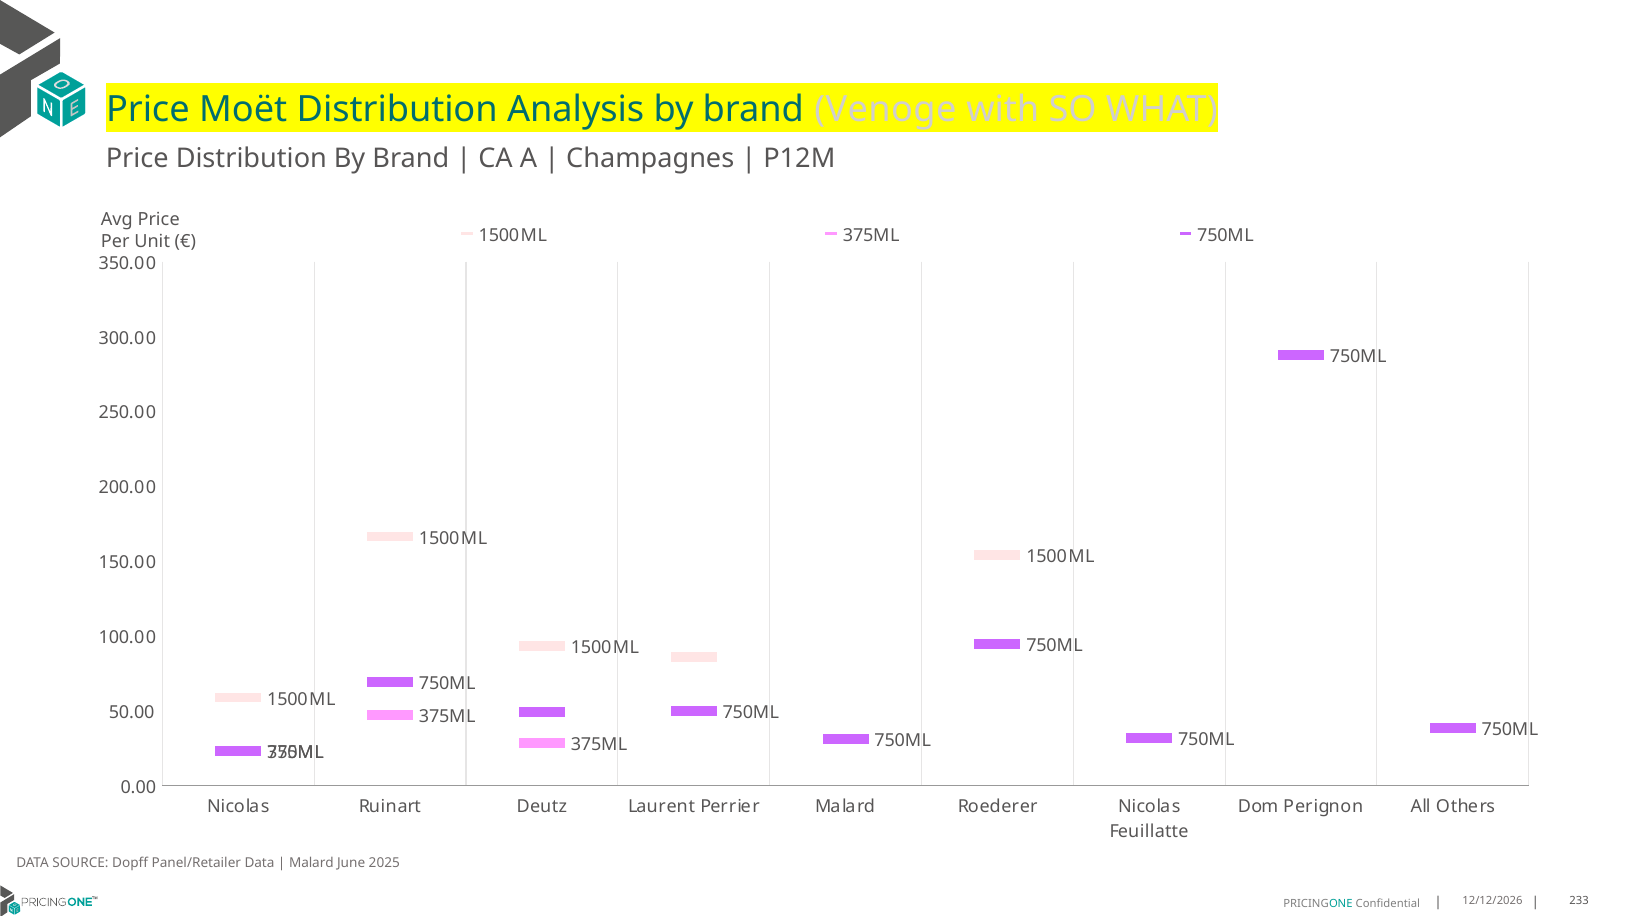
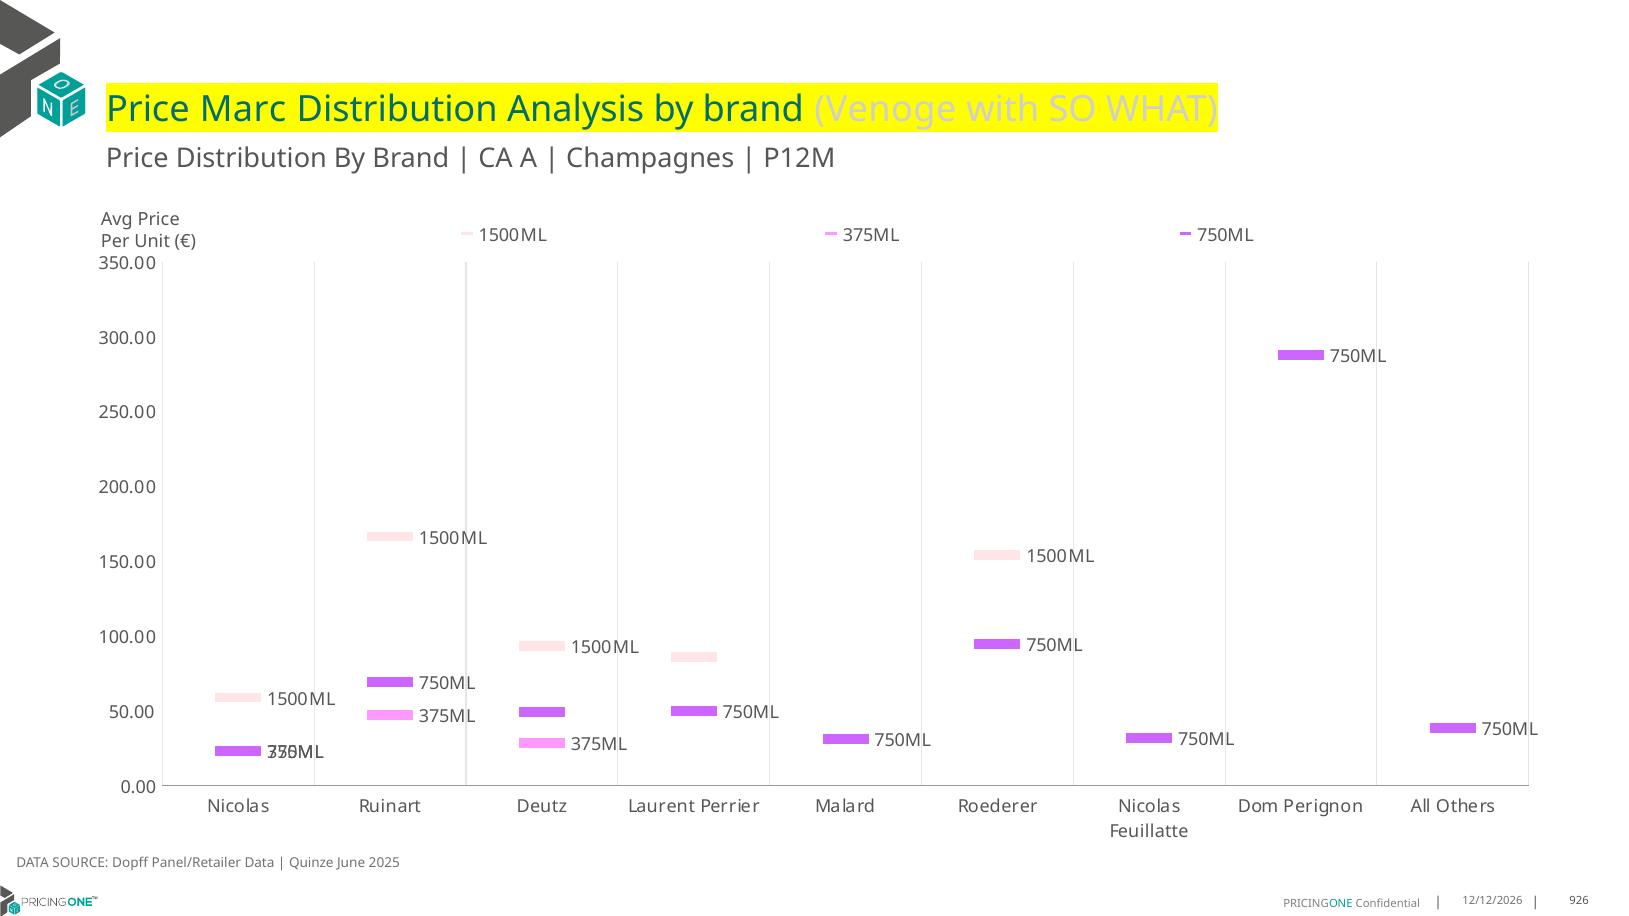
Moët: Moët -> Marc (243, 109)
Malard: Malard -> Quinze (311, 863)
233: 233 -> 926 (1579, 901)
